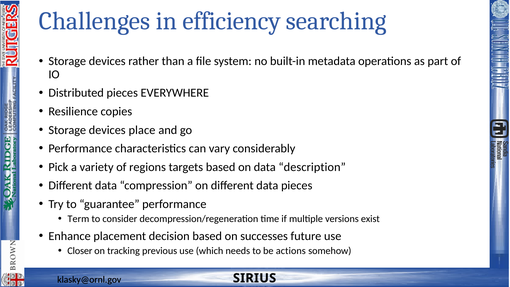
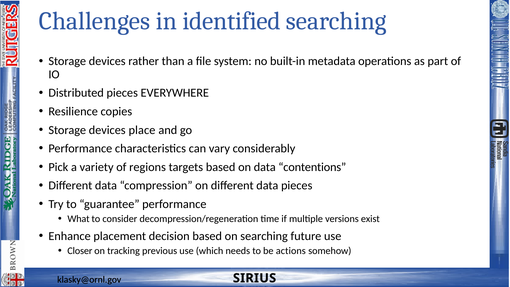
efficiency: efficiency -> identified (232, 21)
description: description -> contentions (312, 167)
Term: Term -> What (79, 219)
on successes: successes -> searching (264, 236)
